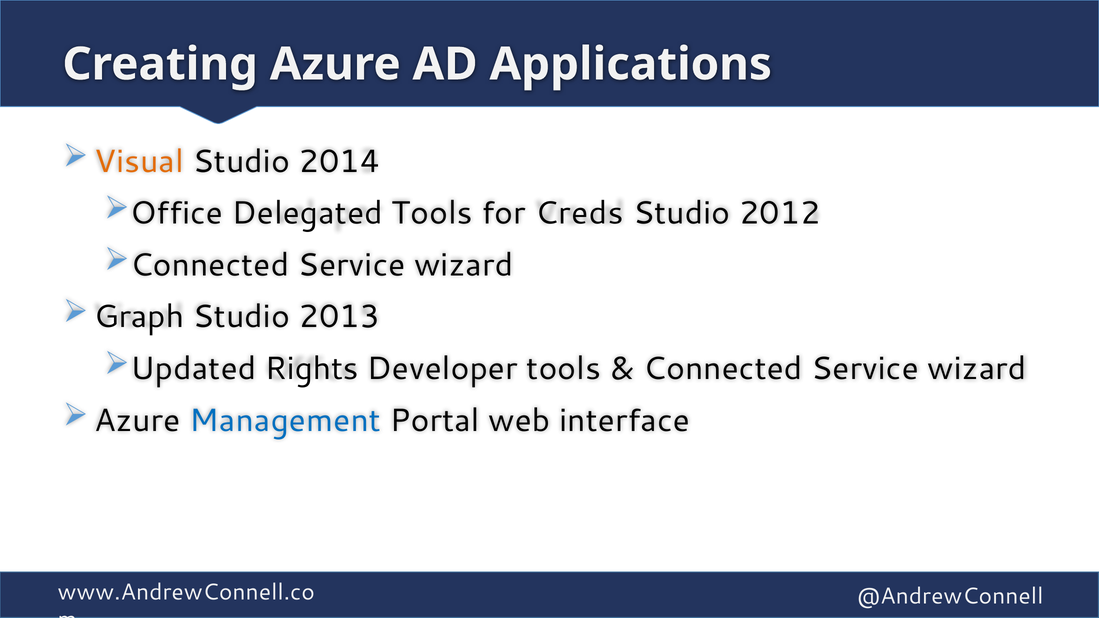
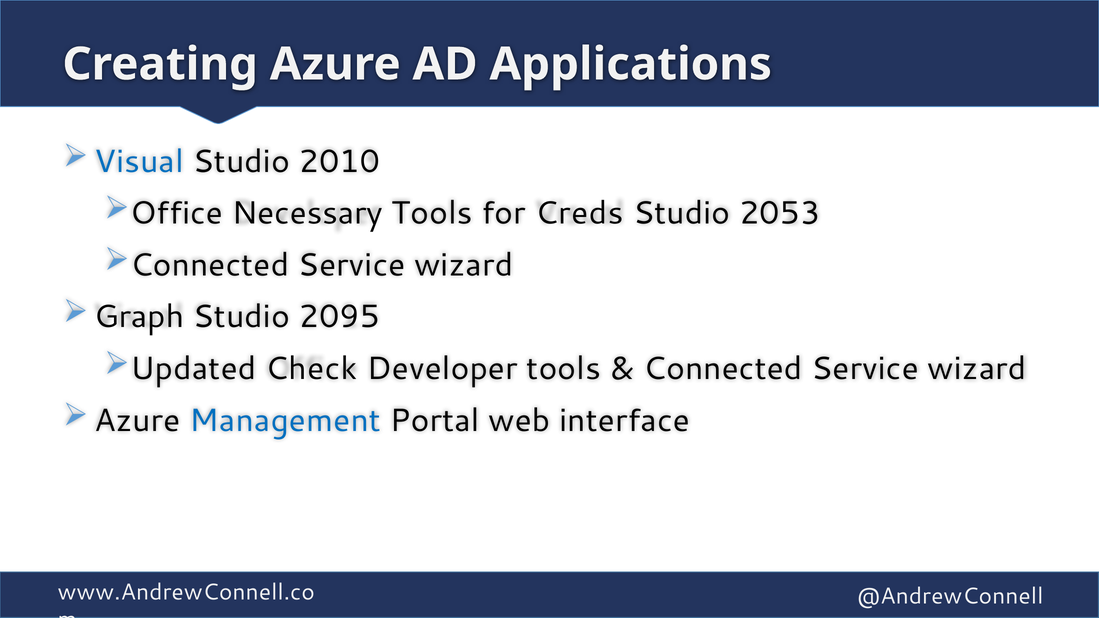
Visual colour: orange -> blue (139, 162)
2014: 2014 -> 2010 (339, 162)
Delegated: Delegated -> Necessary (307, 213)
2012: 2012 -> 2053 (780, 213)
2013: 2013 -> 2095 (339, 317)
Rights: Rights -> Check (311, 369)
